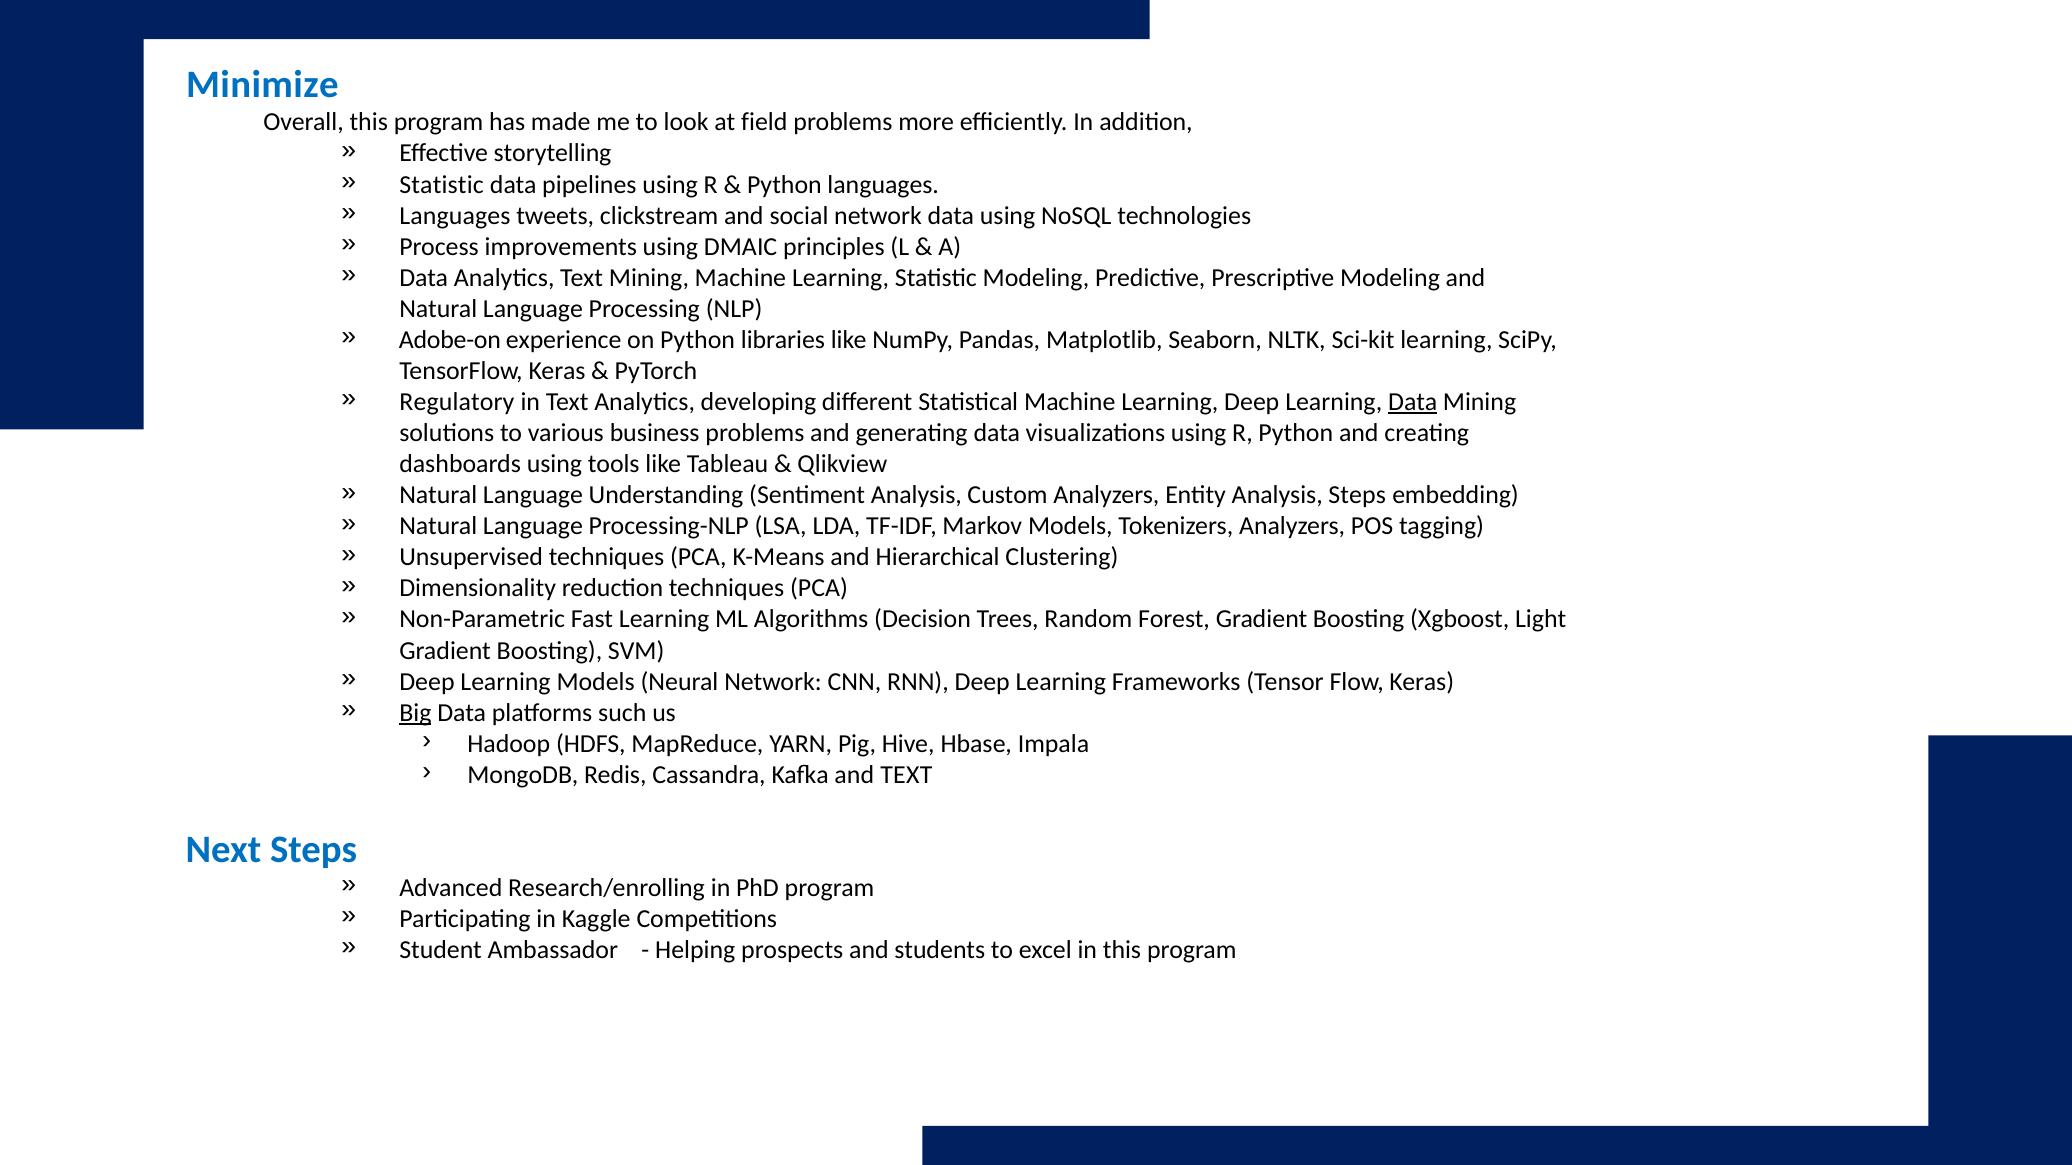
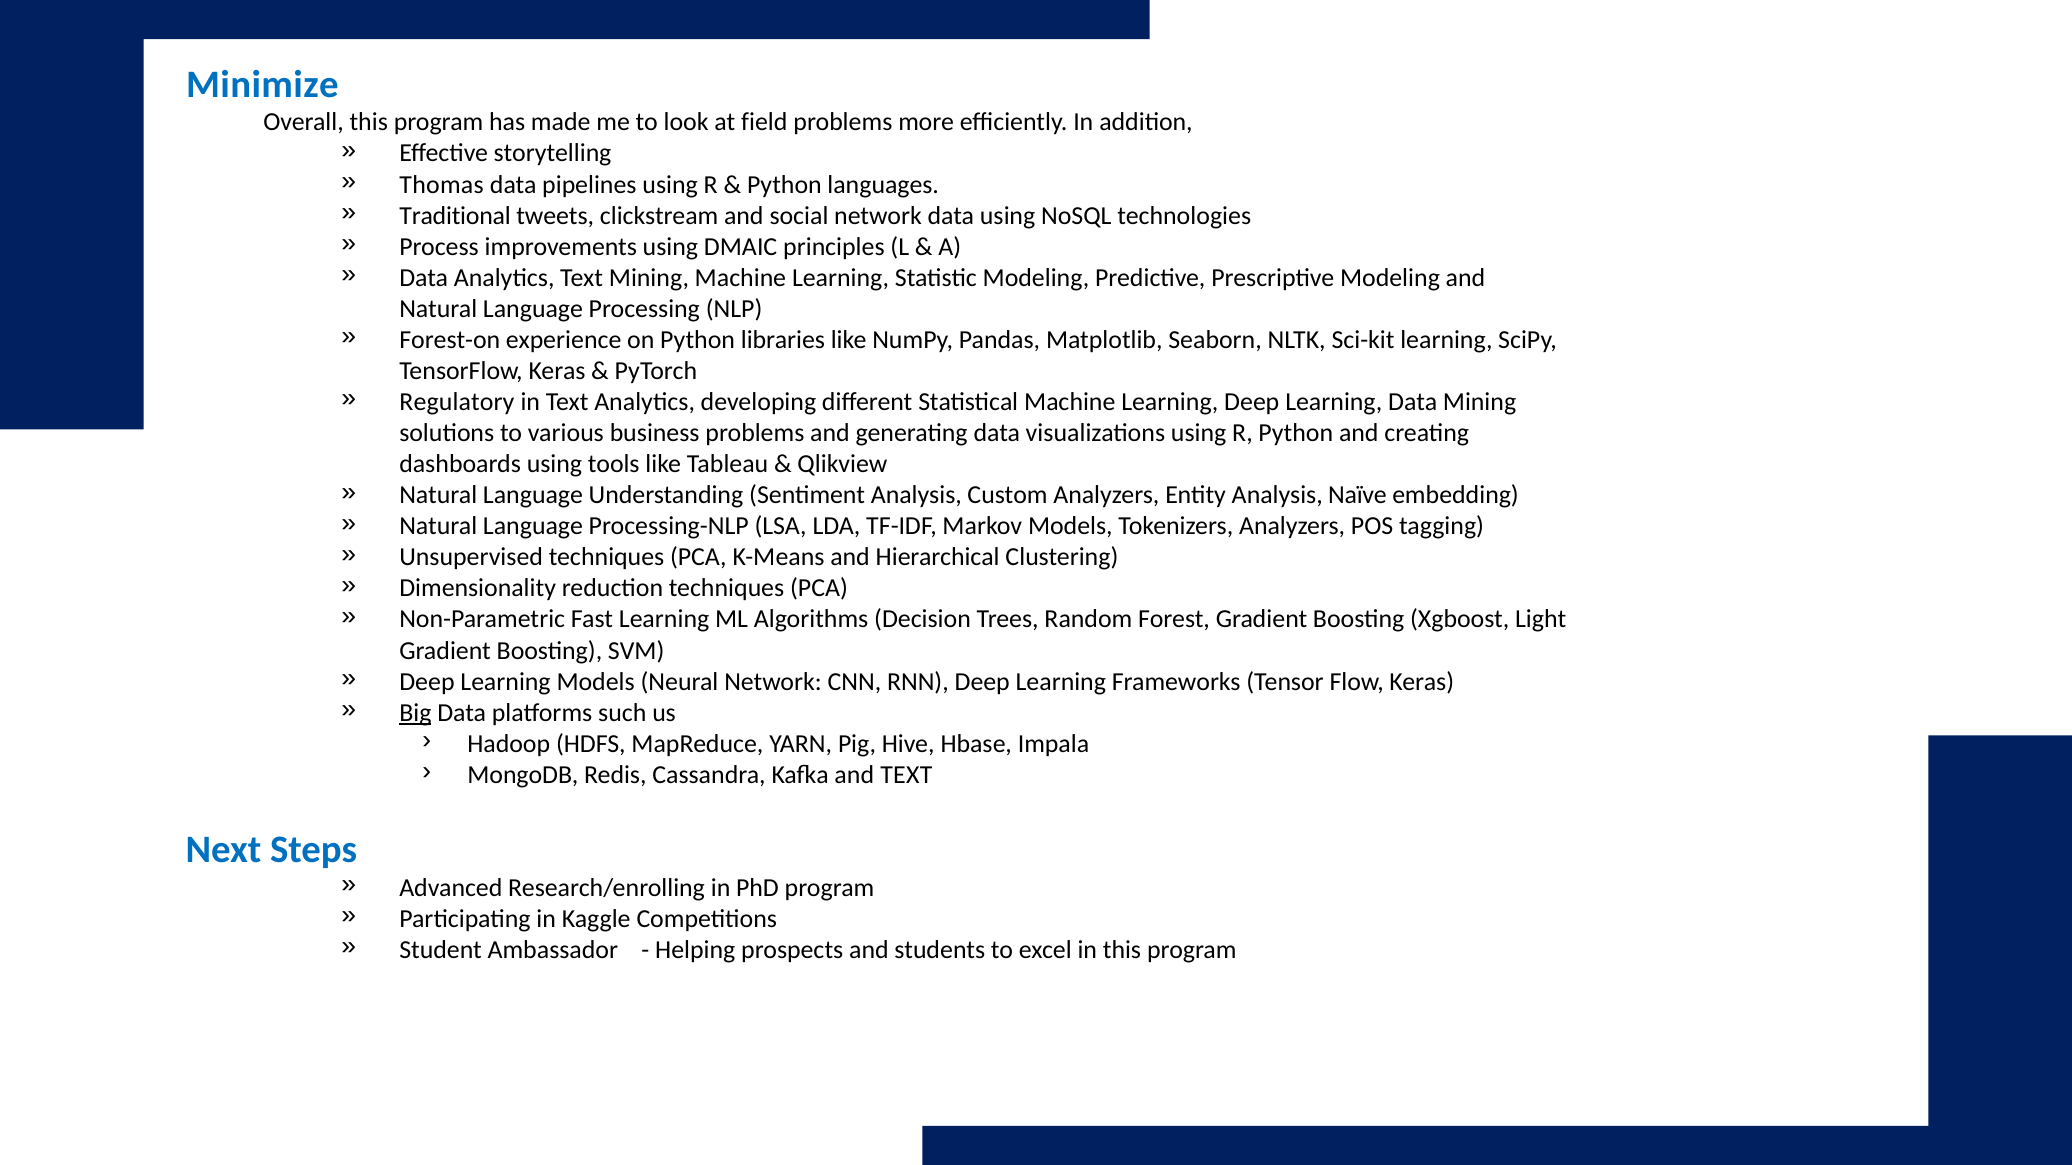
Statistic: Statistic -> Thomas (442, 185)
Languages: Languages -> Traditional (455, 216)
Adobe-on: Adobe-on -> Forest-on (450, 340)
Data underline: present -> none (1413, 402)
Analysis Steps: Steps -> Naïve (1357, 495)
